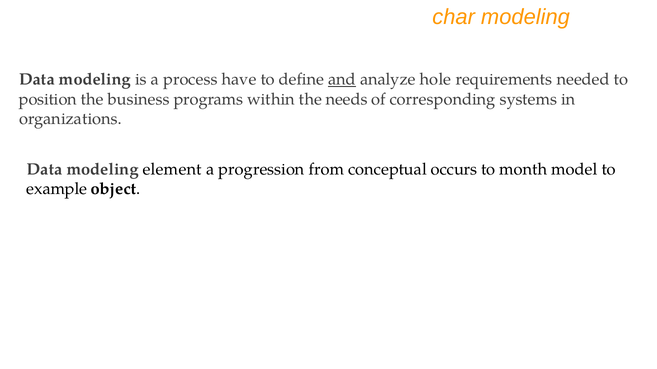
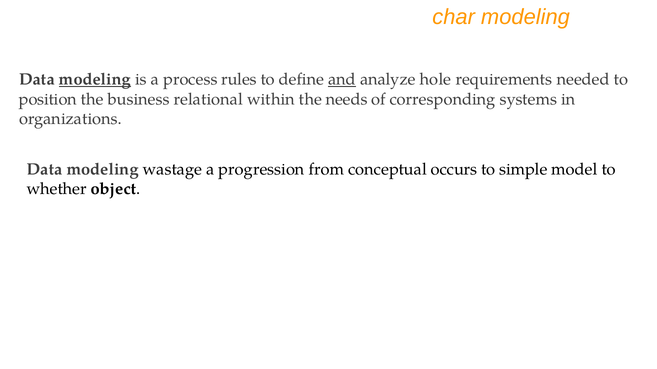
modeling underline: none -> present (95, 80)
have: have -> rules (239, 80)
programs: programs -> relational (208, 99)
element: element -> wastage (172, 169)
month: month -> simple (523, 169)
example: example -> whether (57, 189)
